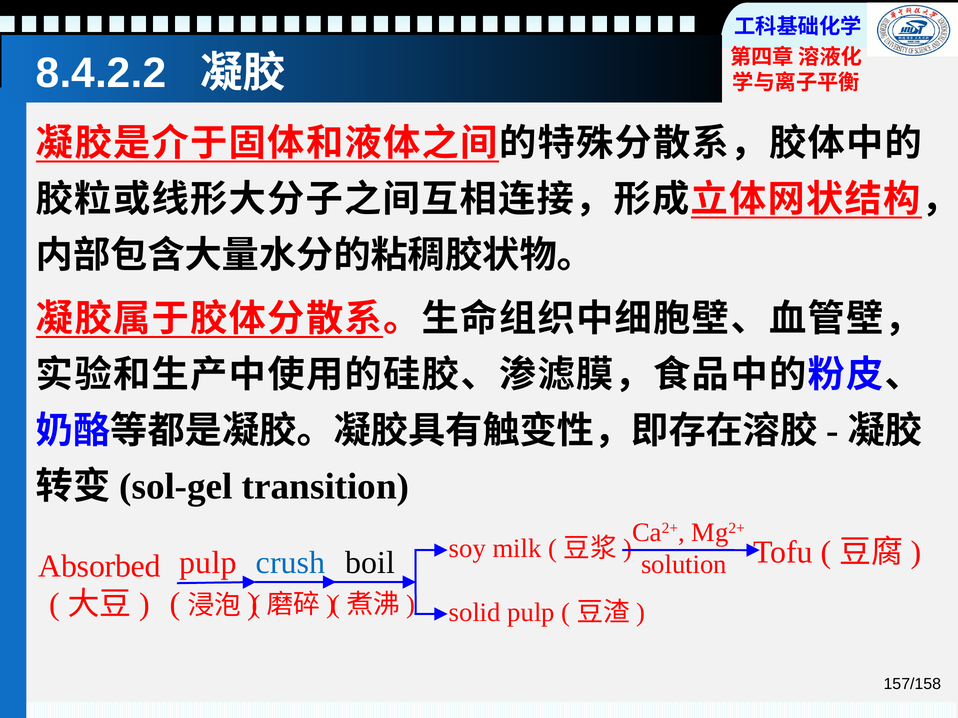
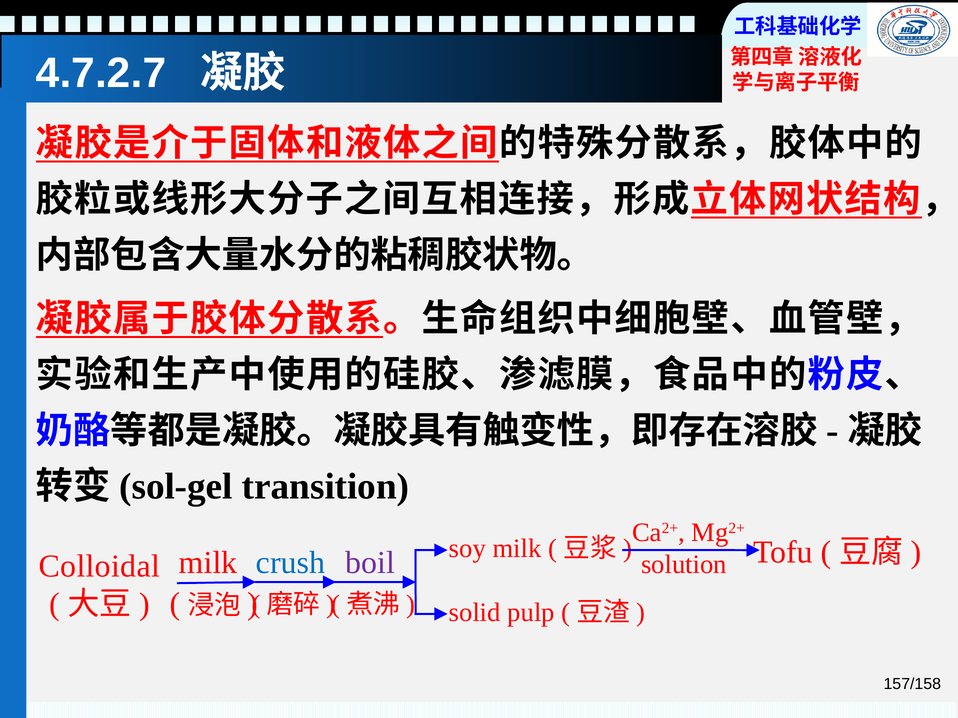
8.4.2.2: 8.4.2.2 -> 4.7.2.7 (101, 73)
pulp: pulp -> milk (208, 563)
boil colour: black -> purple (370, 563)
Absorbed: Absorbed -> Colloidal (99, 566)
